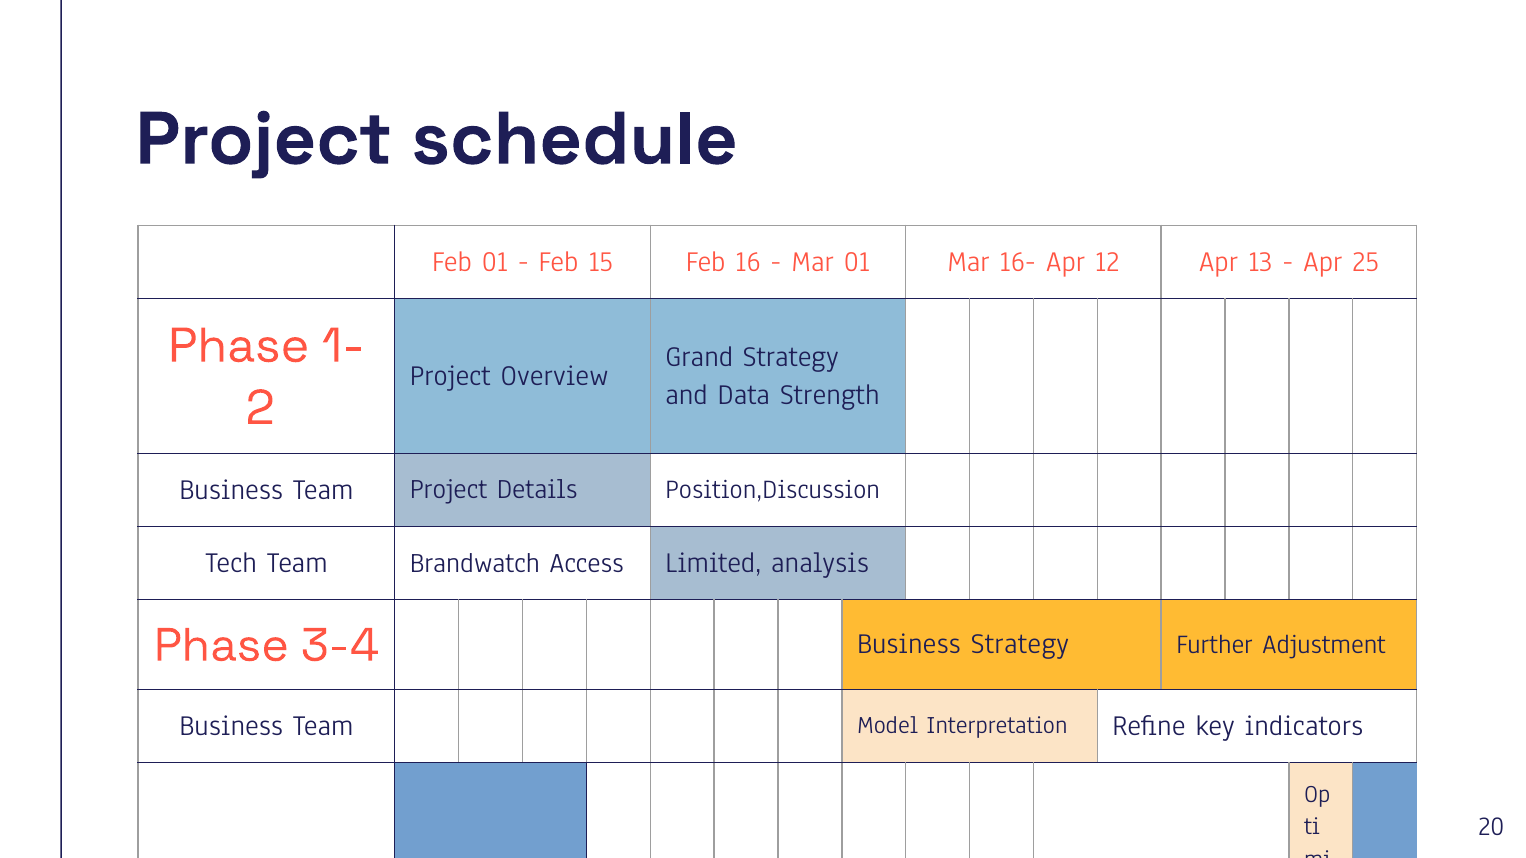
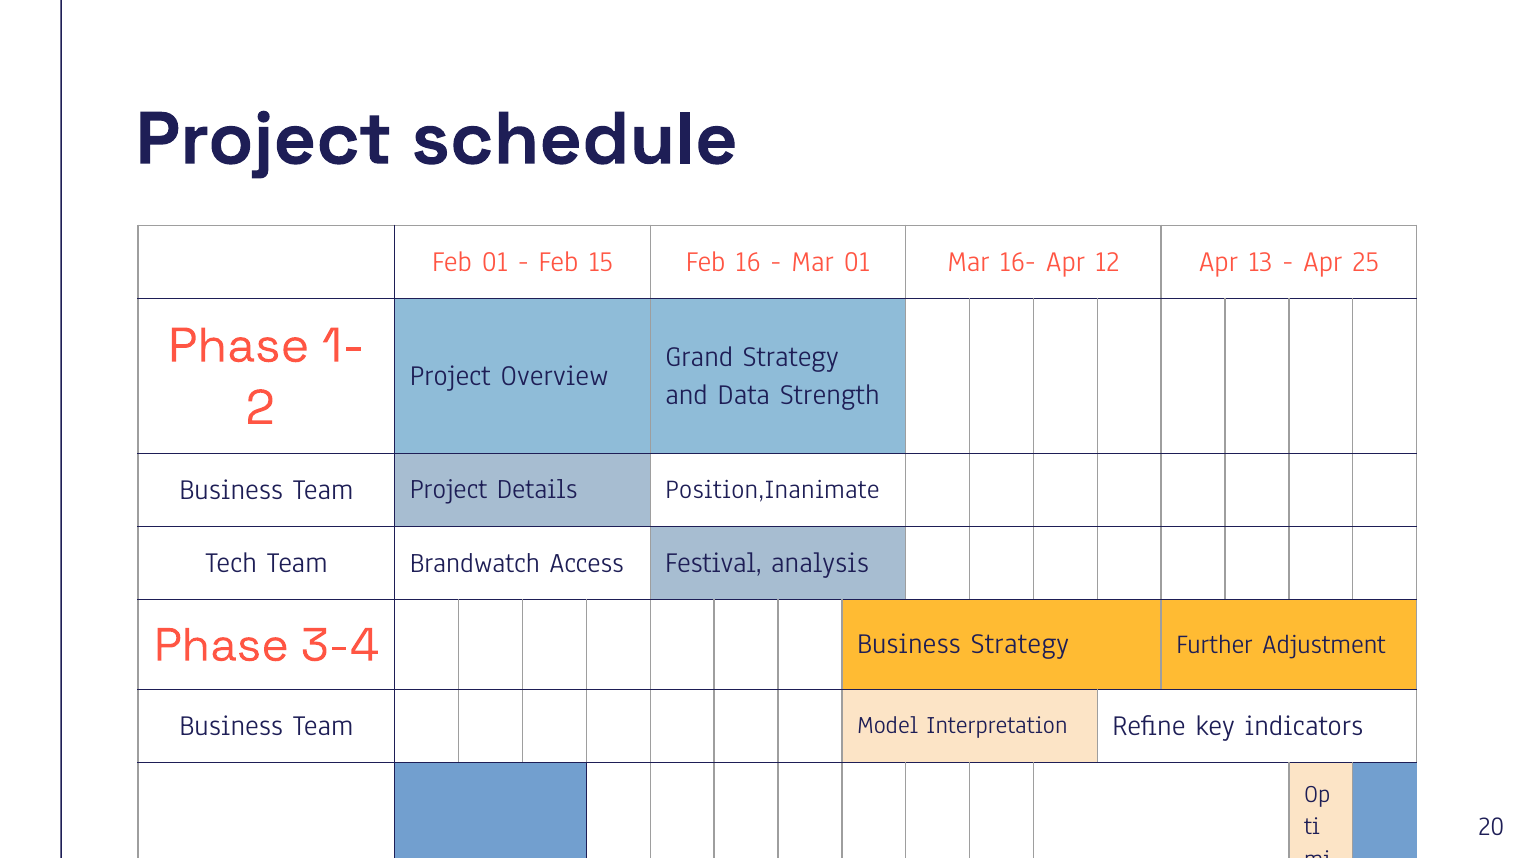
Position,Discussion: Position,Discussion -> Position,Inanimate (773, 490)
Limited: Limited -> Festival (713, 563)
